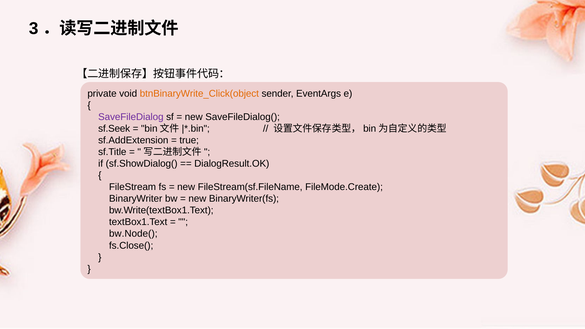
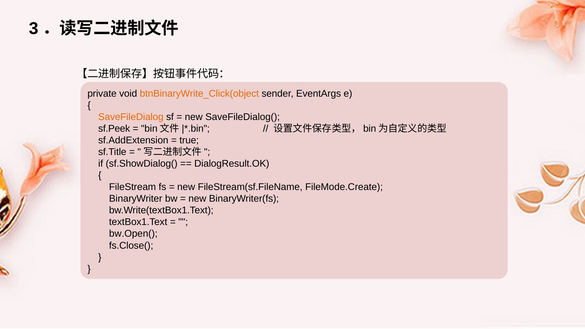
SaveFileDialog colour: purple -> orange (131, 117)
sf.Seek: sf.Seek -> sf.Peek (114, 129)
bw.Node(: bw.Node( -> bw.Open( (133, 234)
